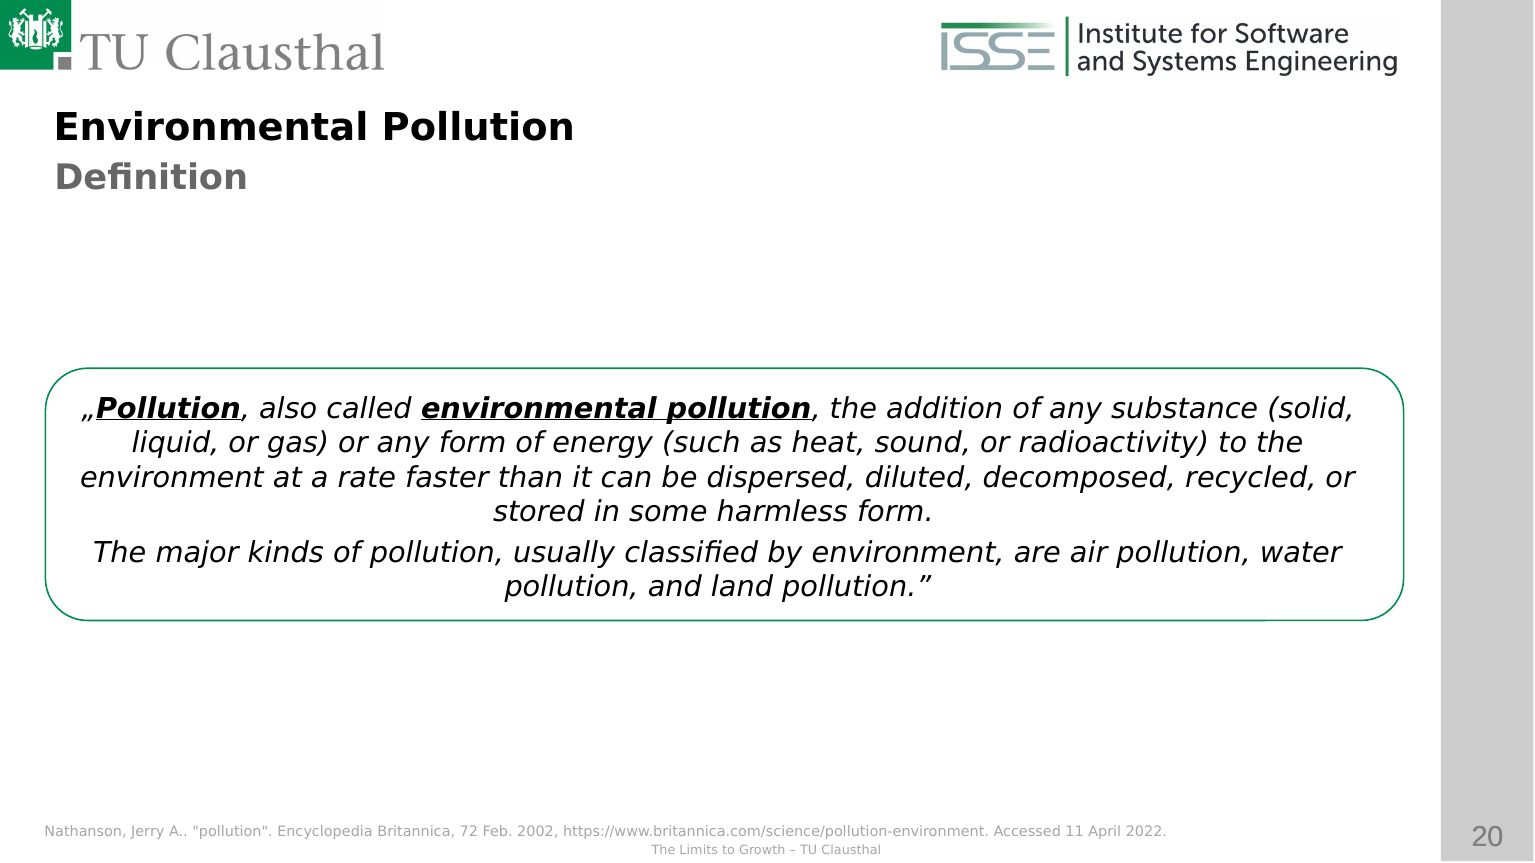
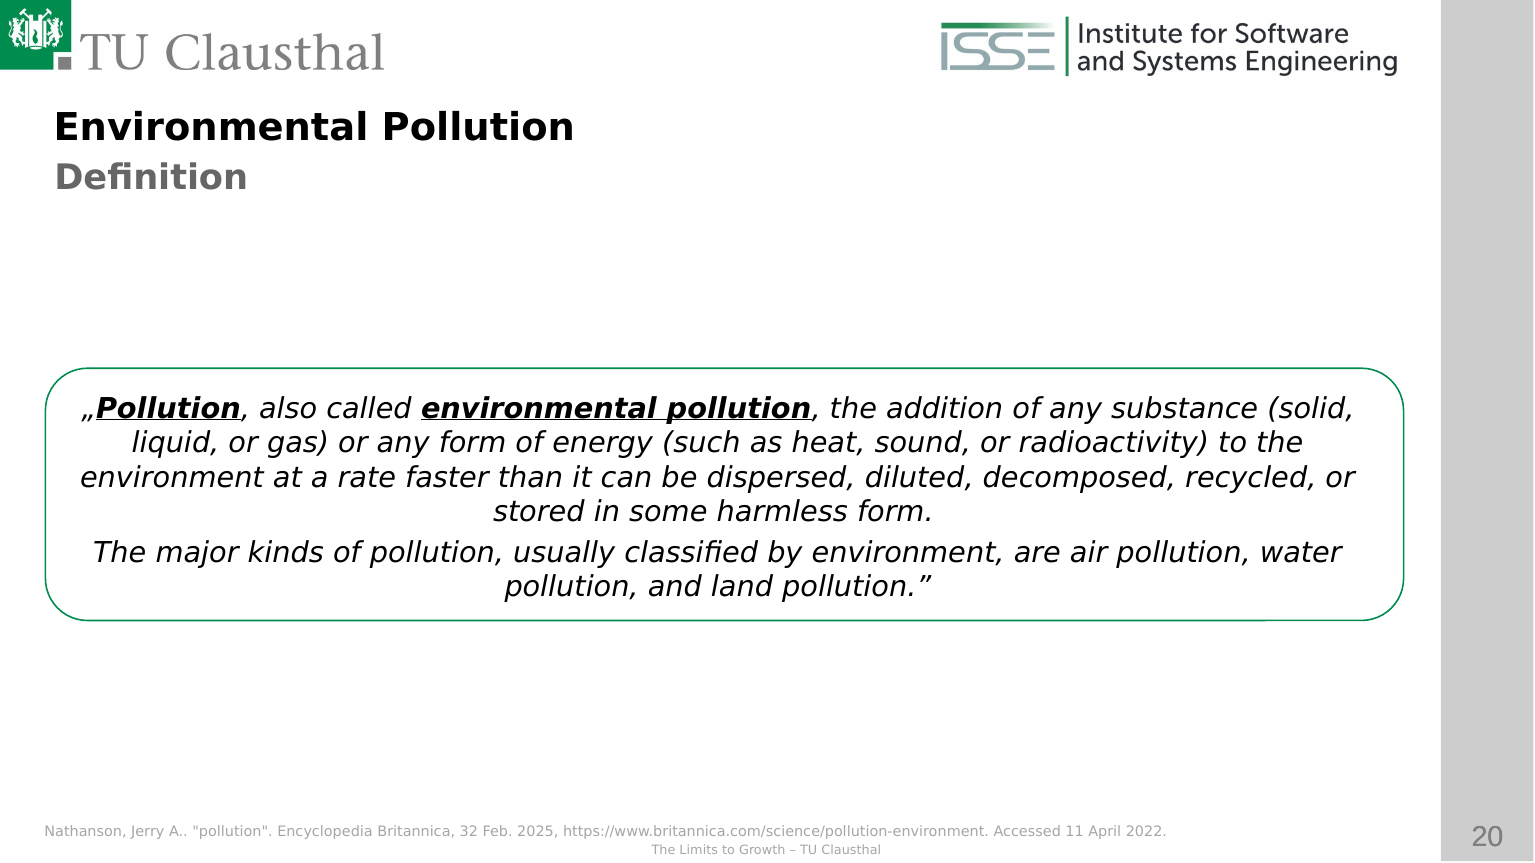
72: 72 -> 32 (469, 833)
2002: 2002 -> 2025 (538, 833)
